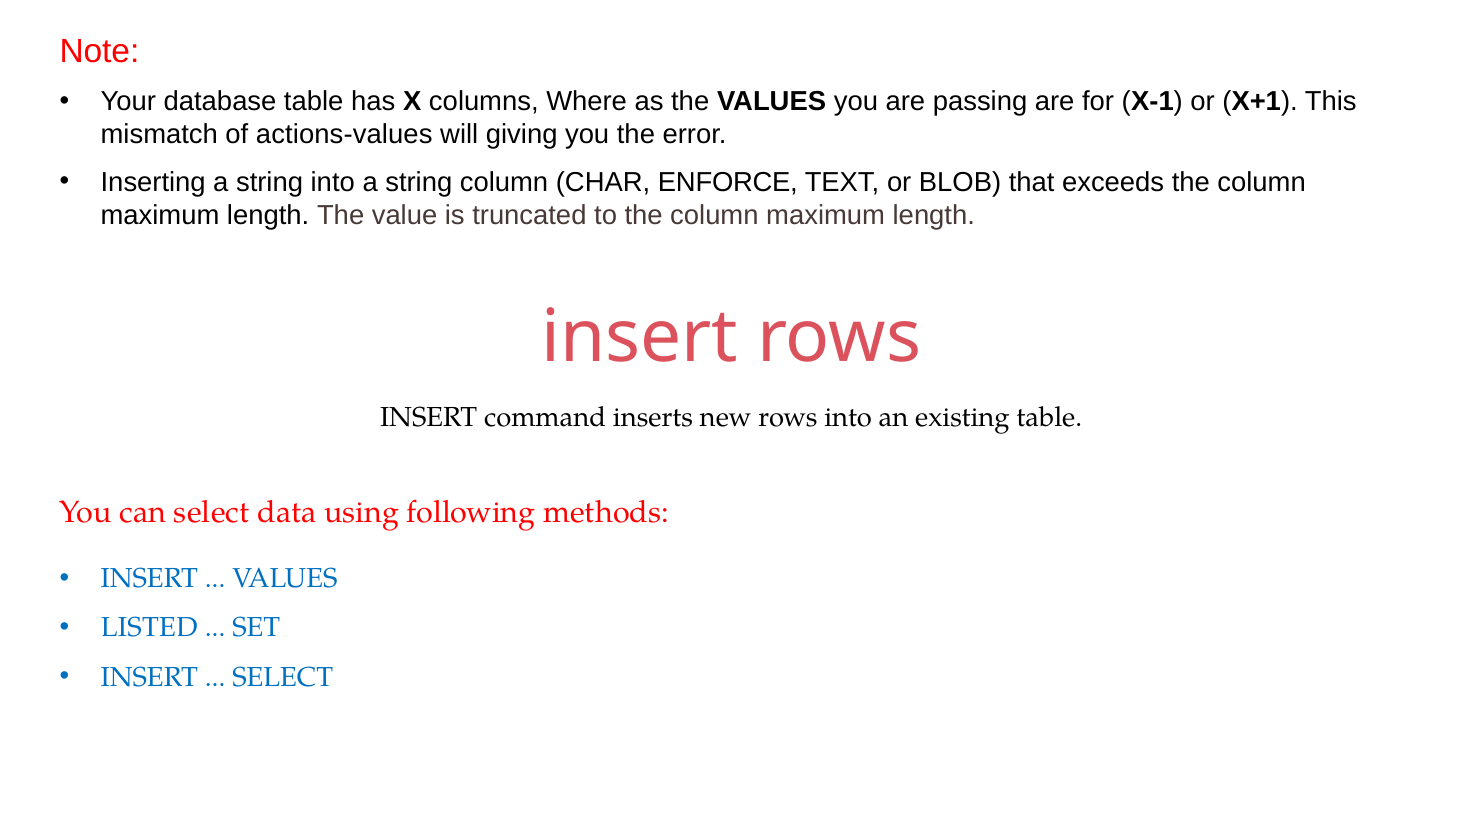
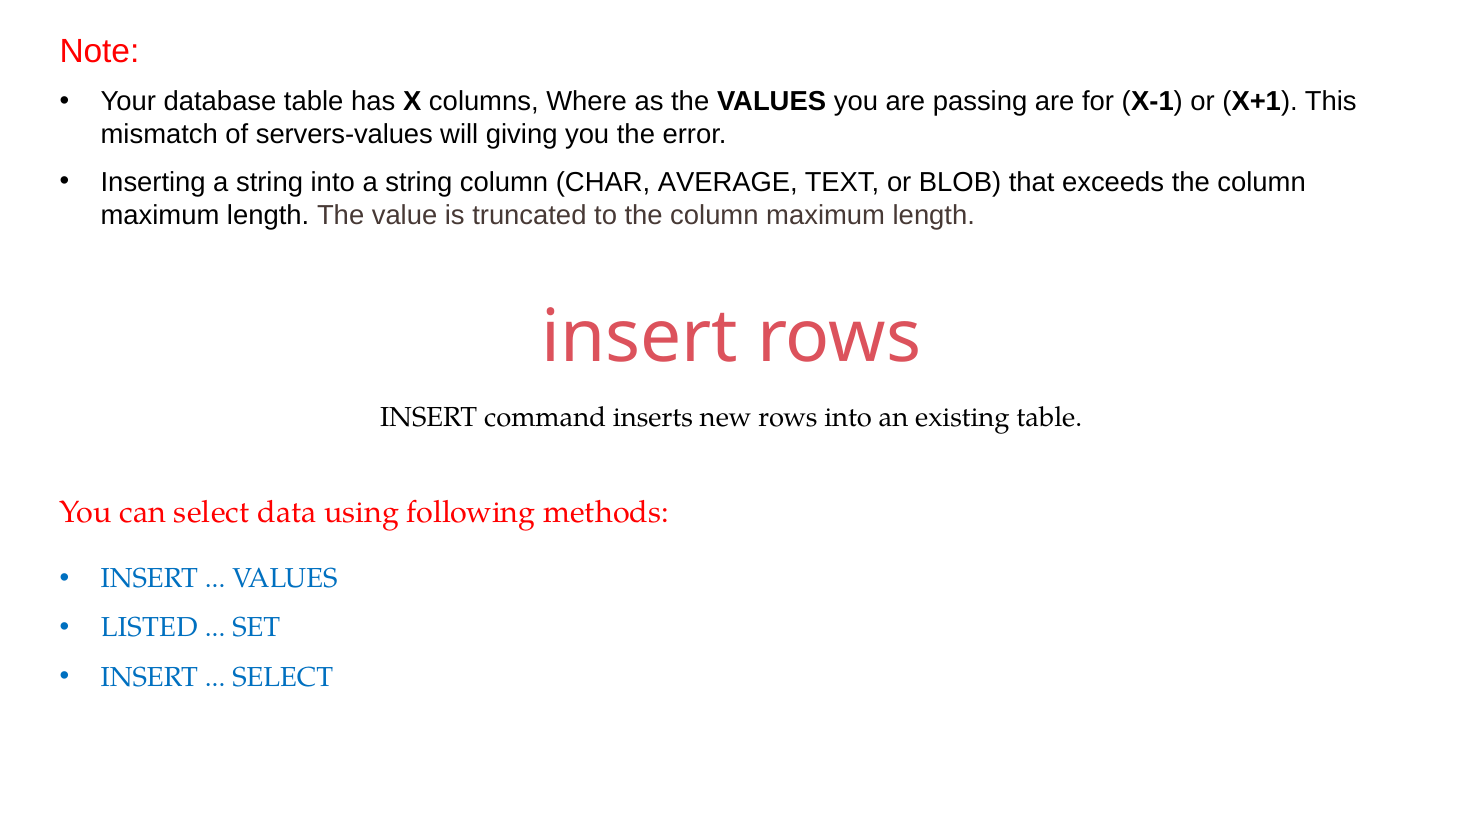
actions-values: actions-values -> servers-values (344, 135)
ENFORCE: ENFORCE -> AVERAGE (728, 182)
